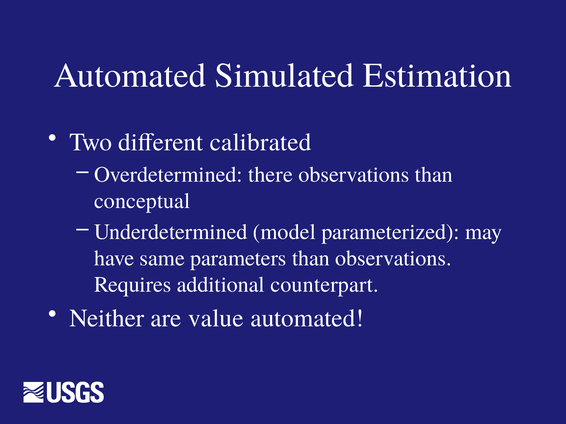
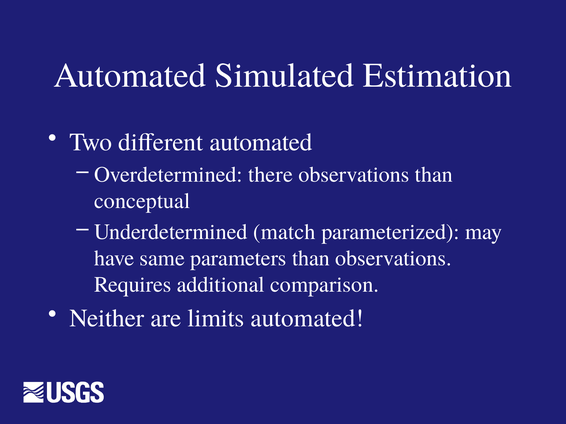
different calibrated: calibrated -> automated (261, 142)
model: model -> match (284, 232)
counterpart: counterpart -> comparison (325, 285)
value: value -> limits (216, 319)
